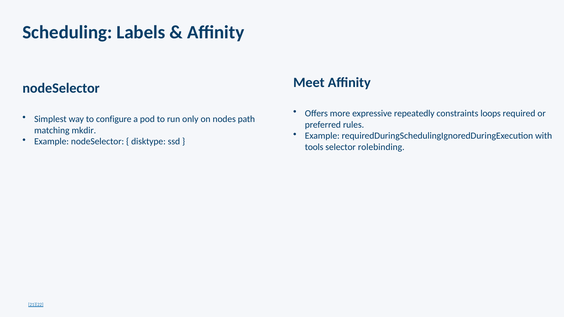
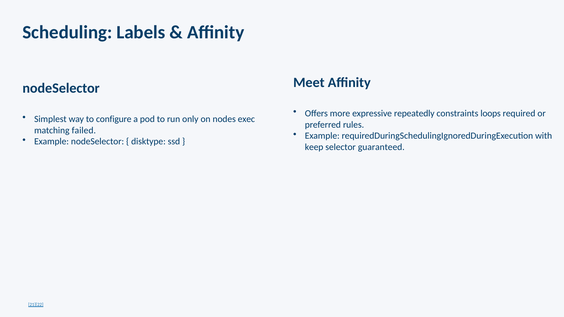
path: path -> exec (246, 119)
mkdir: mkdir -> failed (84, 130)
tools: tools -> keep (314, 147)
rolebinding: rolebinding -> guaranteed (381, 147)
